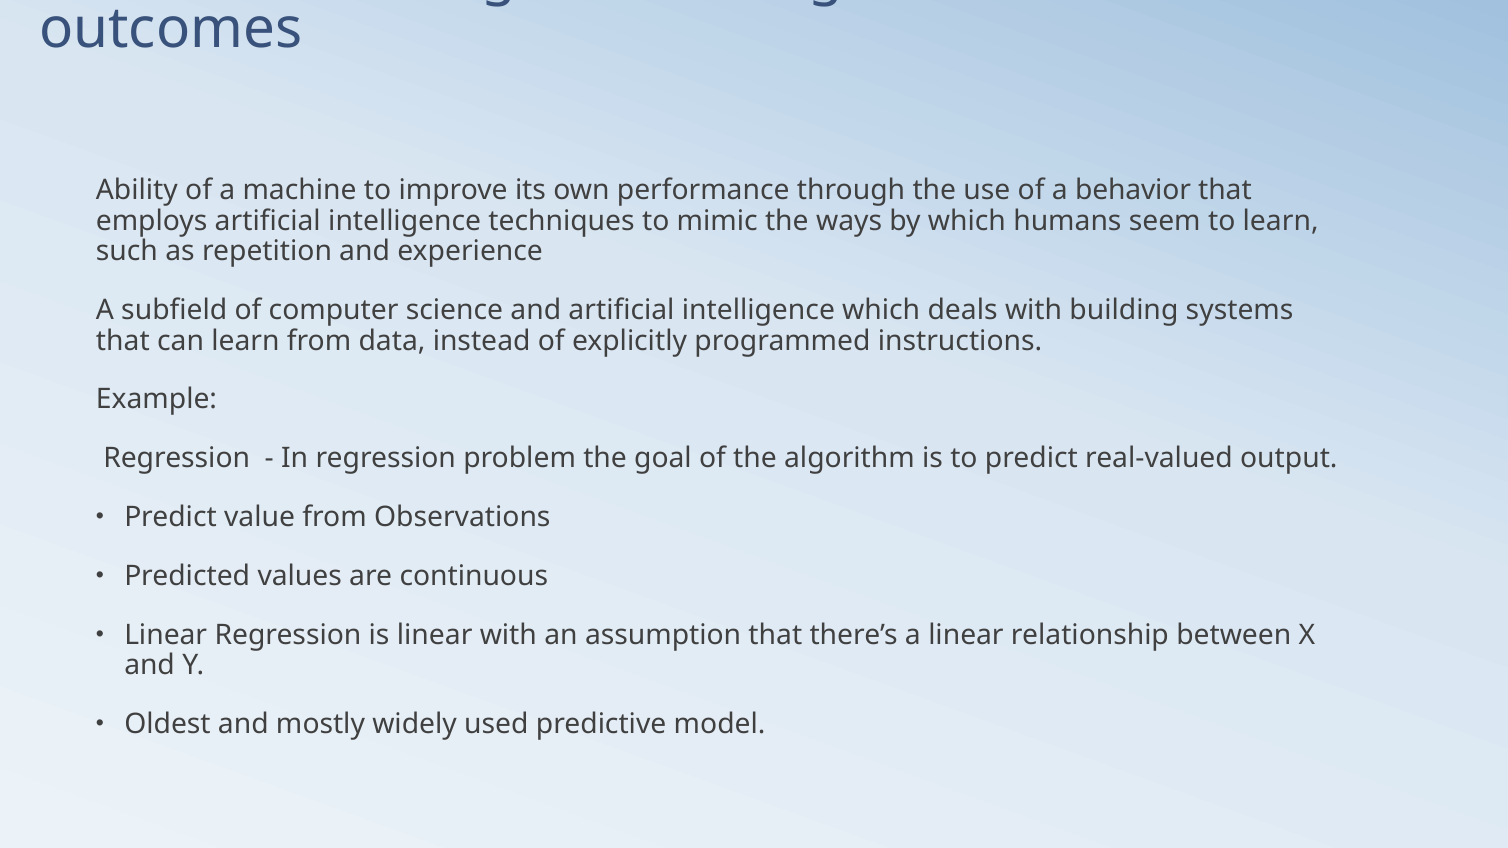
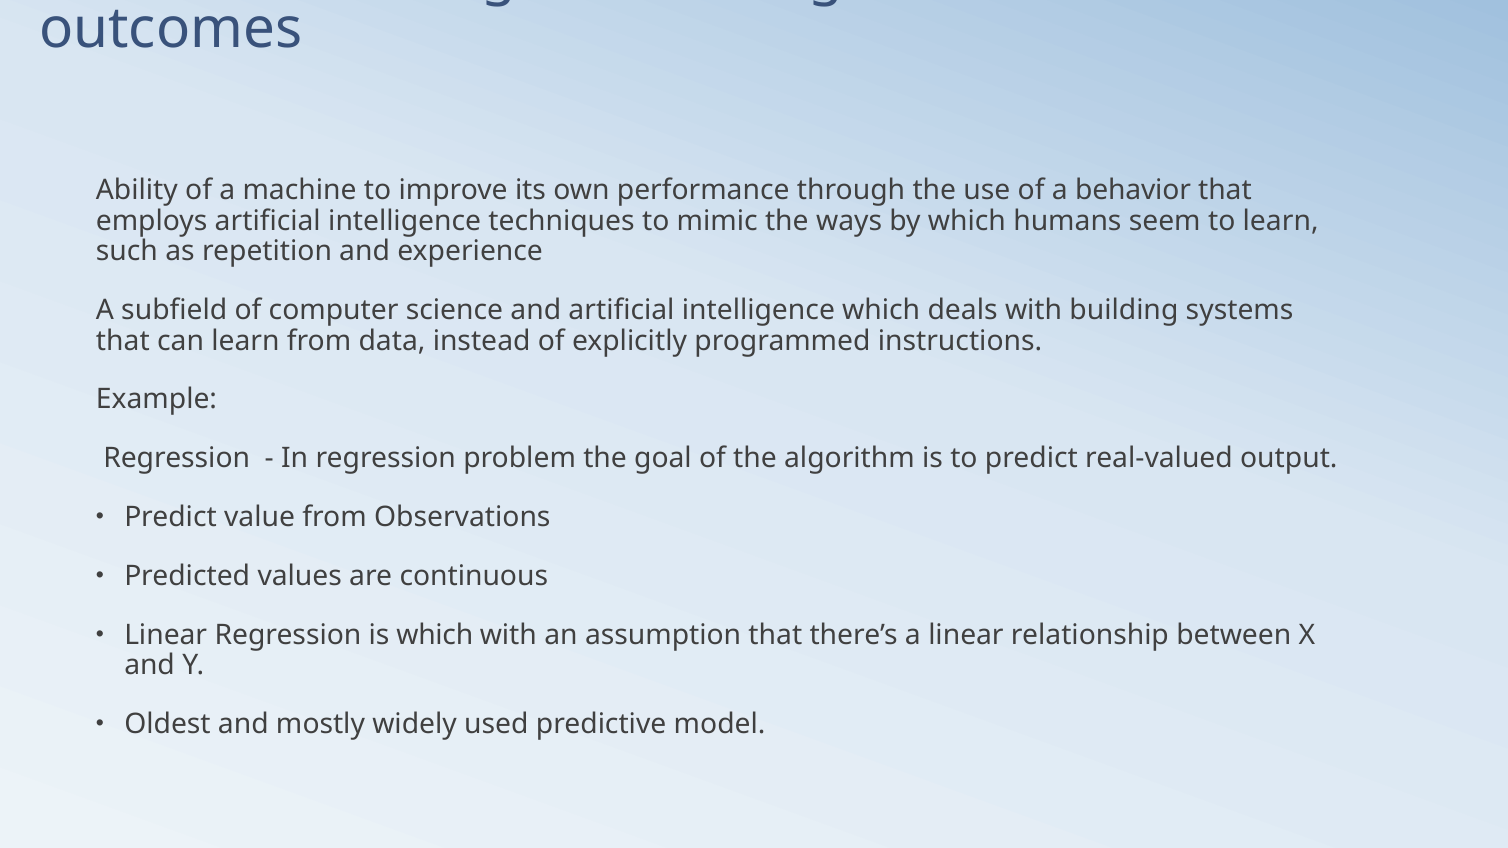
is linear: linear -> which (435, 635)
